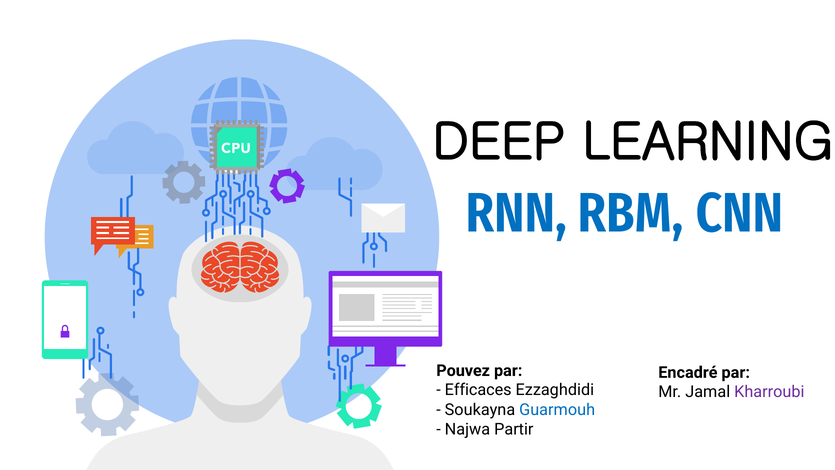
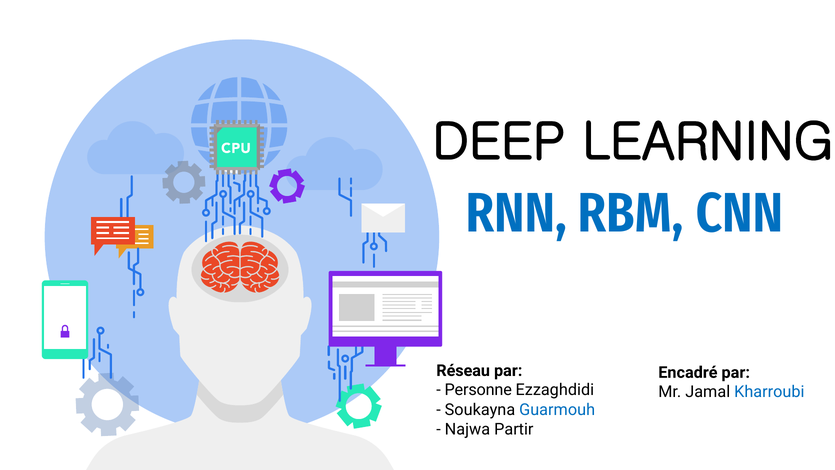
Pouvez: Pouvez -> Réseau (463, 370)
Efficaces: Efficaces -> Personne (478, 390)
Kharroubi colour: purple -> blue (769, 392)
